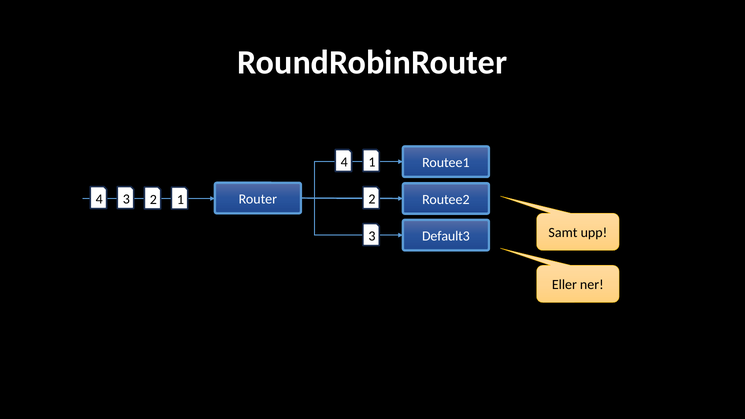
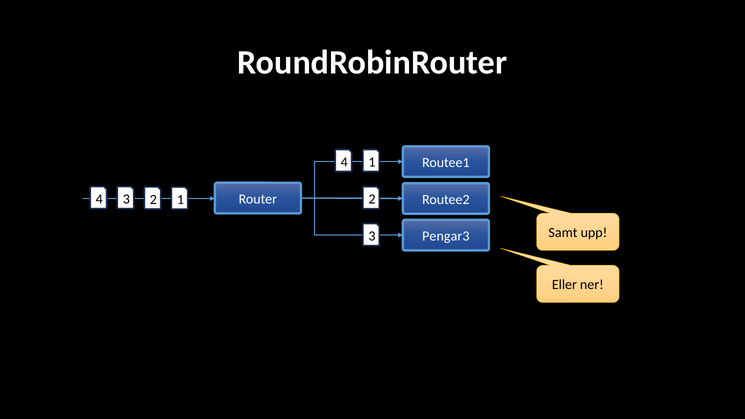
Default3: Default3 -> Pengar3 (446, 236)
